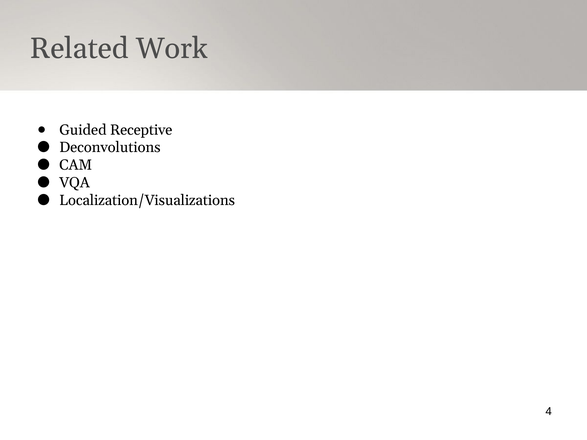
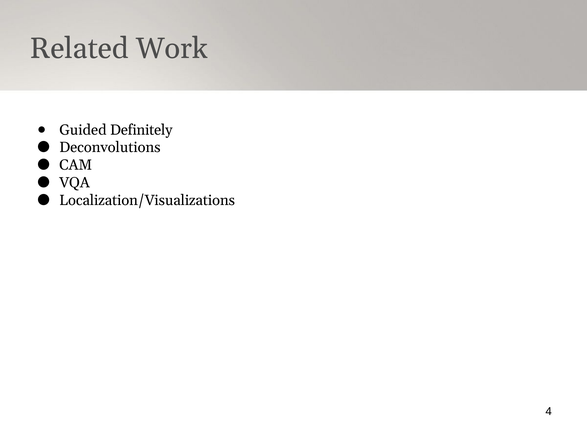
Receptive: Receptive -> Definitely (141, 130)
